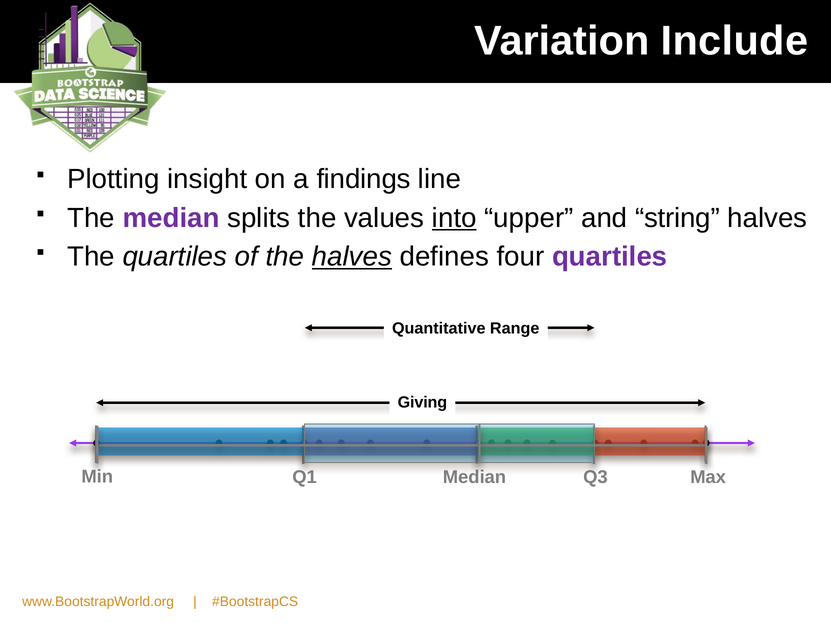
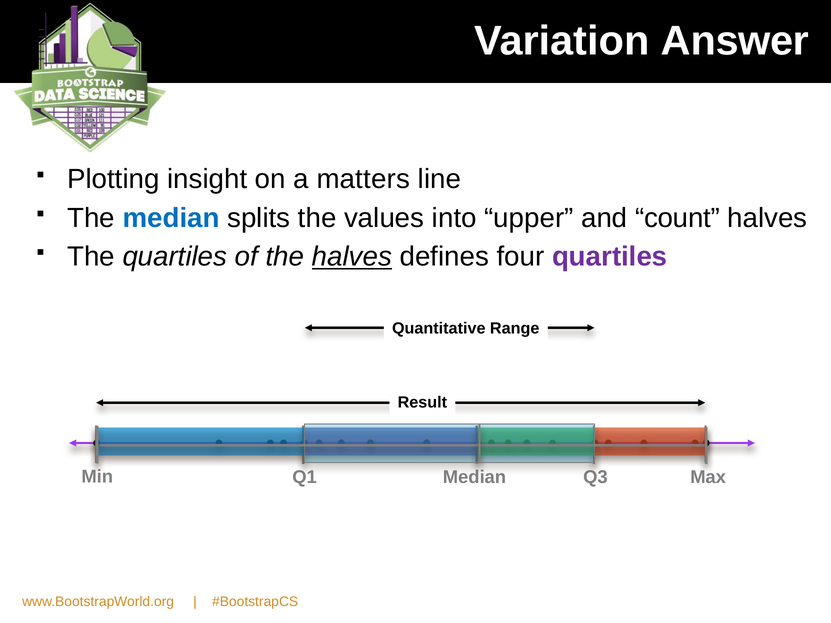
Include: Include -> Answer (735, 41)
findings: findings -> matters (363, 179)
median colour: purple -> blue (171, 218)
into underline: present -> none (454, 218)
string: string -> count (677, 218)
Giving: Giving -> Result (422, 402)
